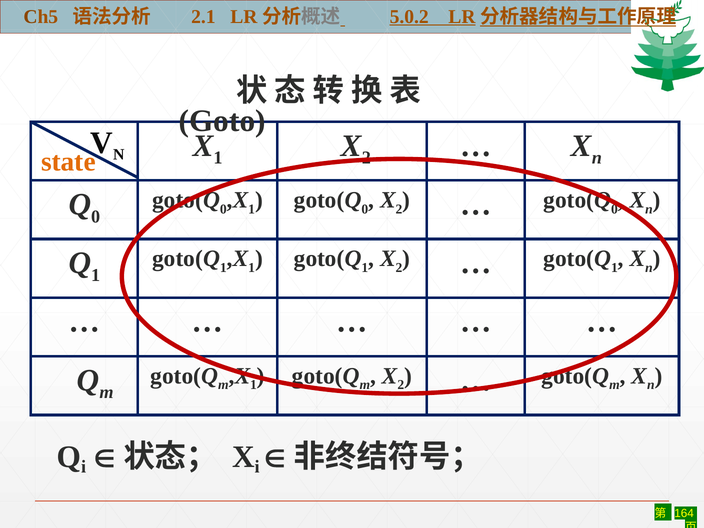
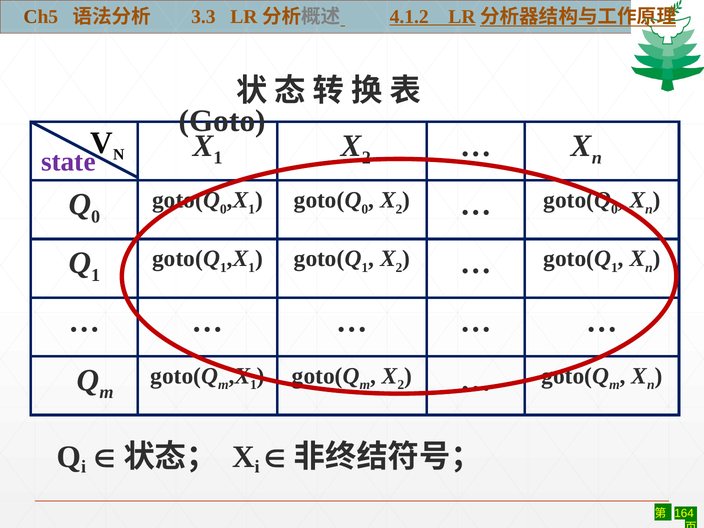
2.1: 2.1 -> 3.3 (203, 17)
5.0.2: 5.0.2 -> 4.1.2 (409, 17)
state colour: orange -> purple (68, 162)
